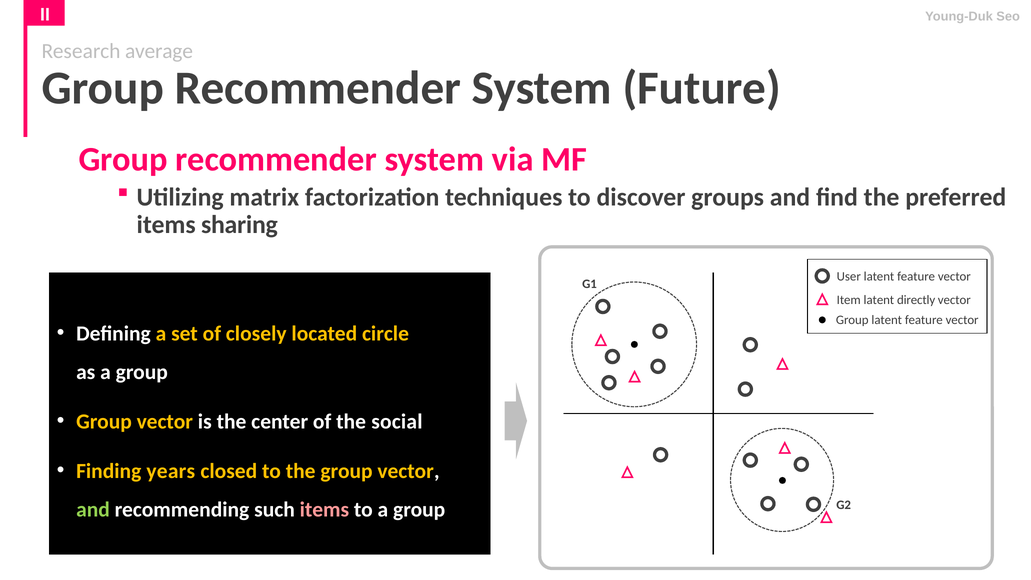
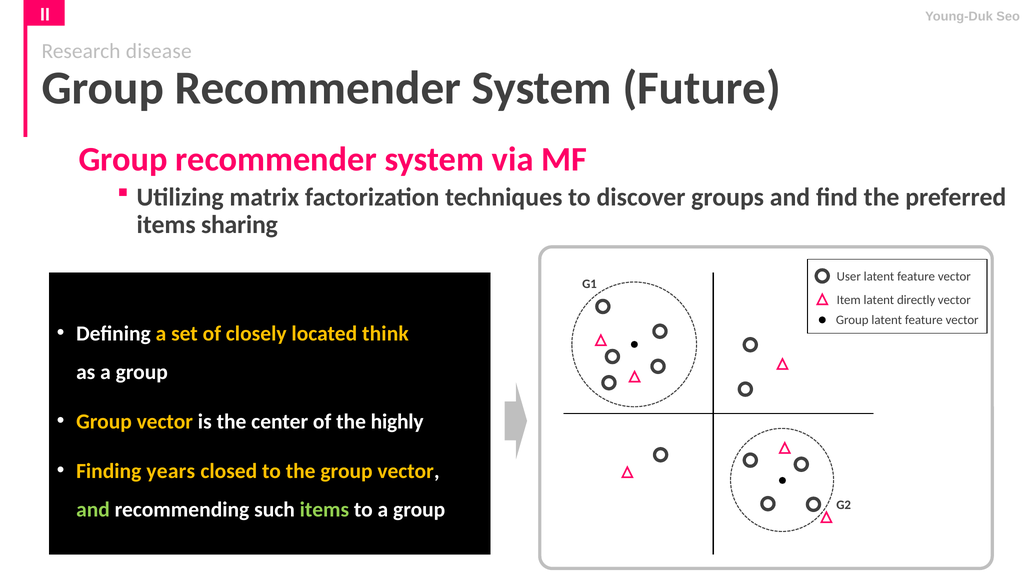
average: average -> disease (159, 51)
circle: circle -> think (385, 333)
social: social -> highly (397, 421)
items colour: pink -> light green (324, 510)
